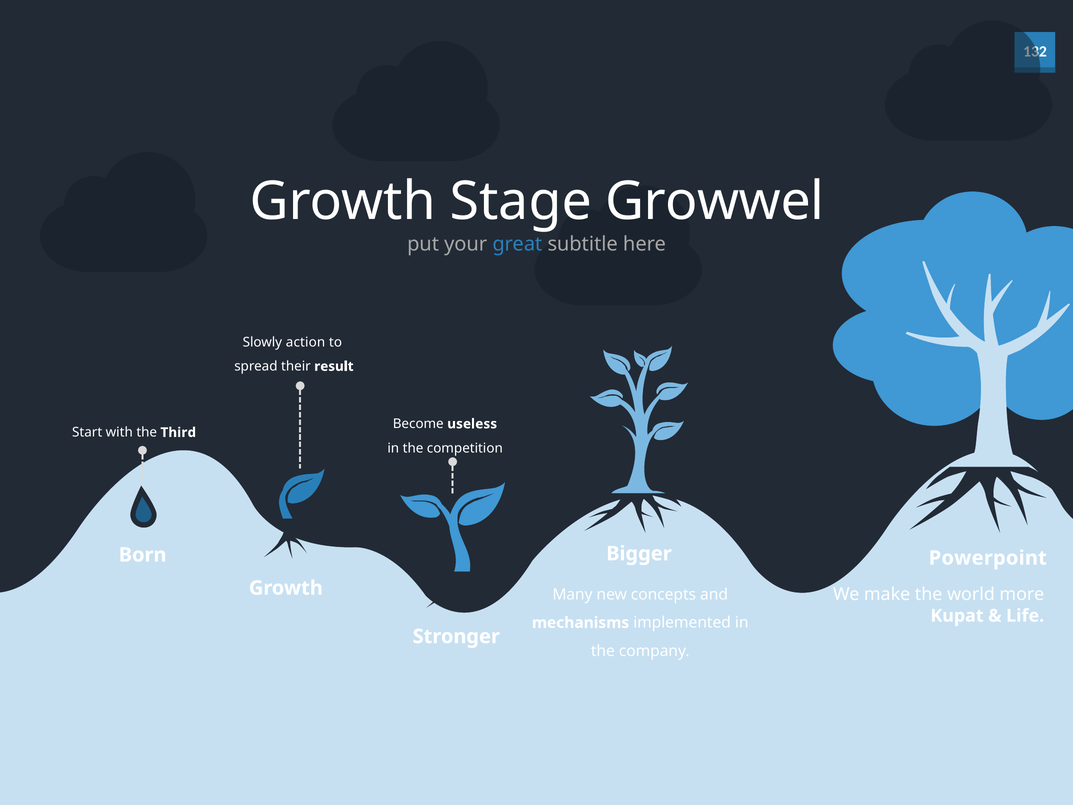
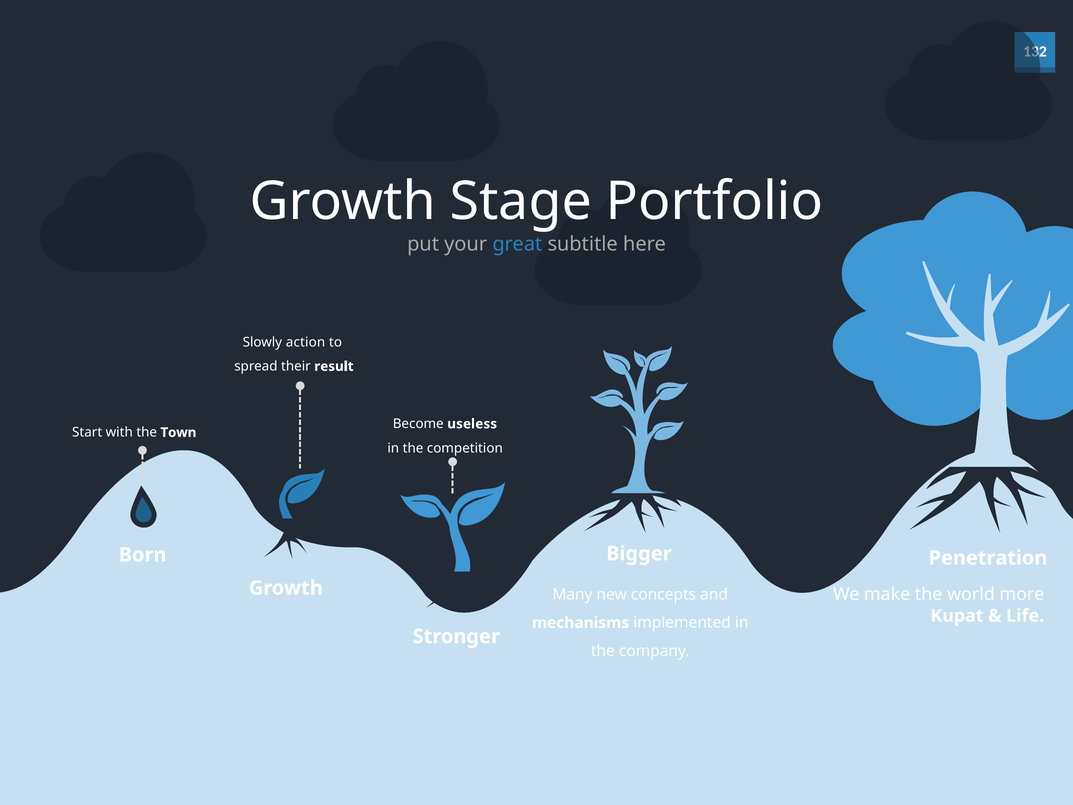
Growwel: Growwel -> Portfolio (714, 202)
Third: Third -> Town (178, 432)
Powerpoint: Powerpoint -> Penetration (988, 558)
